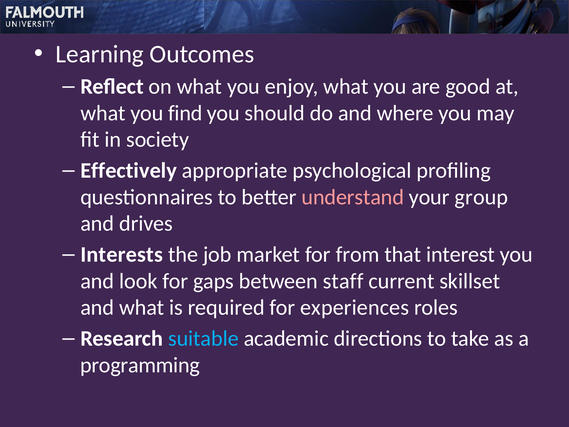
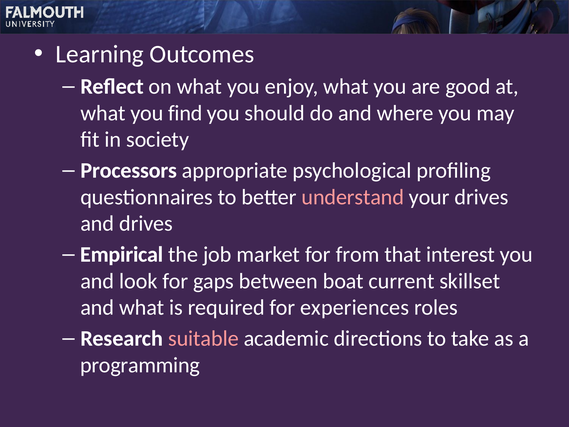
Effectively: Effectively -> Processors (129, 171)
your group: group -> drives (482, 197)
Interests: Interests -> Empirical (122, 254)
staff: staff -> boat (343, 281)
suitable colour: light blue -> pink (203, 338)
